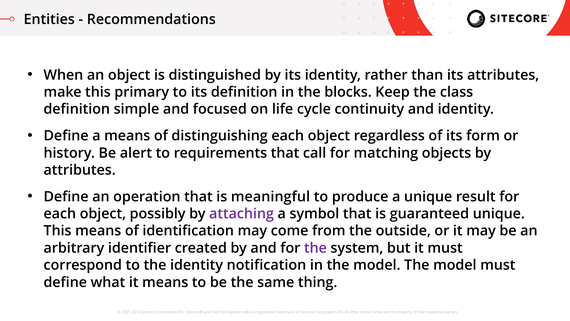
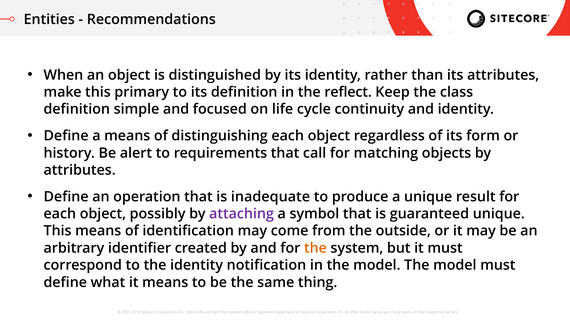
blocks: blocks -> reflect (348, 92)
meaningful: meaningful -> inadequate (270, 196)
the colour: purple -> orange (315, 248)
